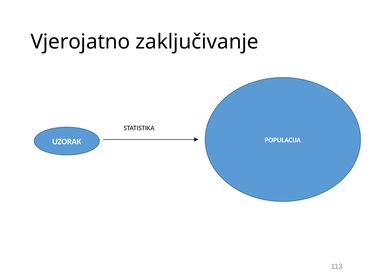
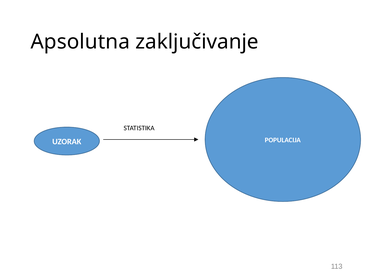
Vjerojatno: Vjerojatno -> Apsolutna (80, 42)
